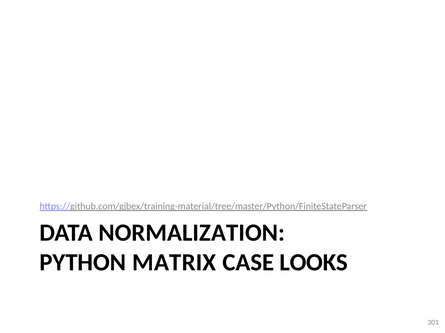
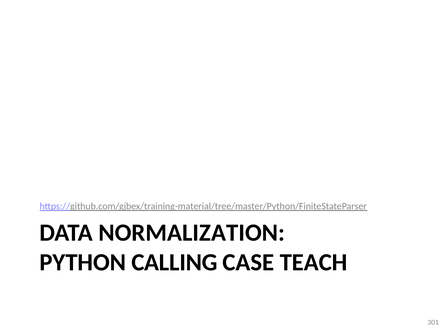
MATRIX: MATRIX -> CALLING (174, 263)
LOOKS: LOOKS -> TEACH (314, 263)
